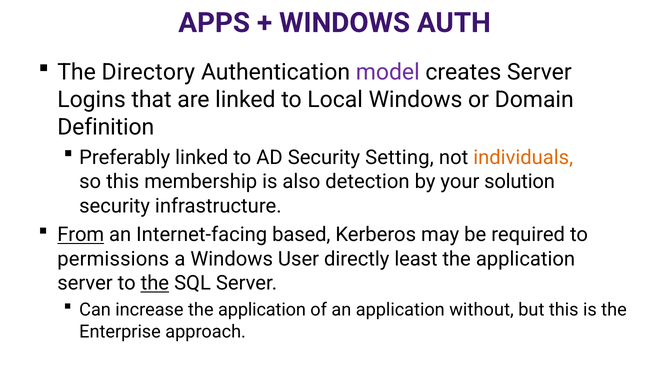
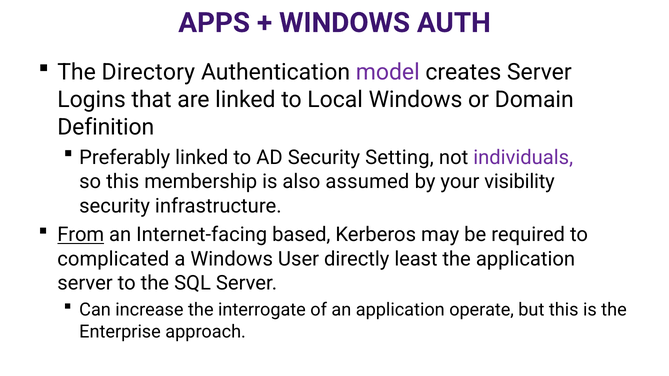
individuals colour: orange -> purple (523, 158)
detection: detection -> assumed (367, 182)
solution: solution -> visibility (520, 182)
permissions: permissions -> complicated (113, 259)
the underline: present -> none (155, 283)
increase the application: application -> interrogate (262, 310)
without: without -> operate (482, 310)
